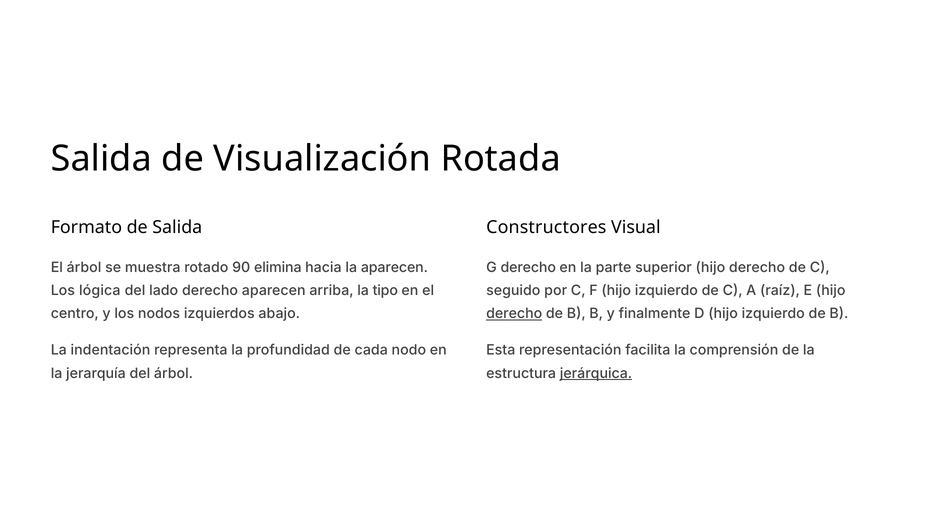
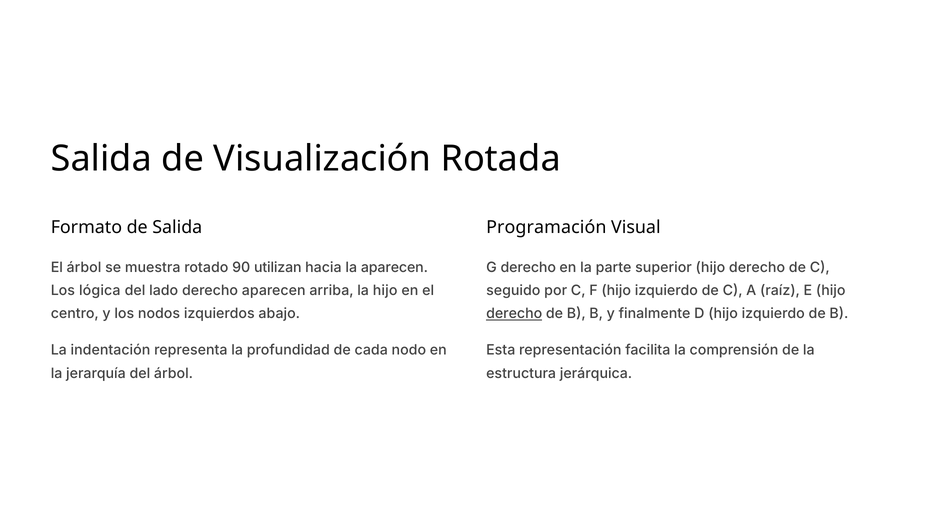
Constructores: Constructores -> Programación (546, 227)
elimina: elimina -> utilizan (278, 267)
la tipo: tipo -> hijo (385, 290)
jerárquica underline: present -> none (596, 373)
